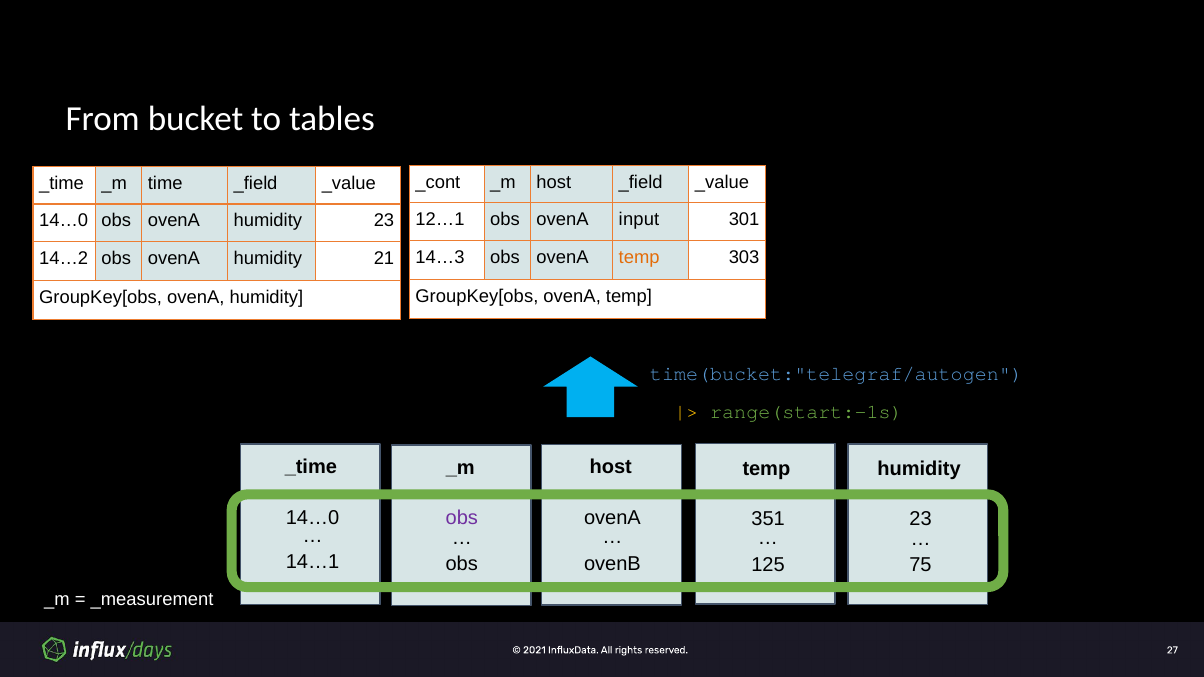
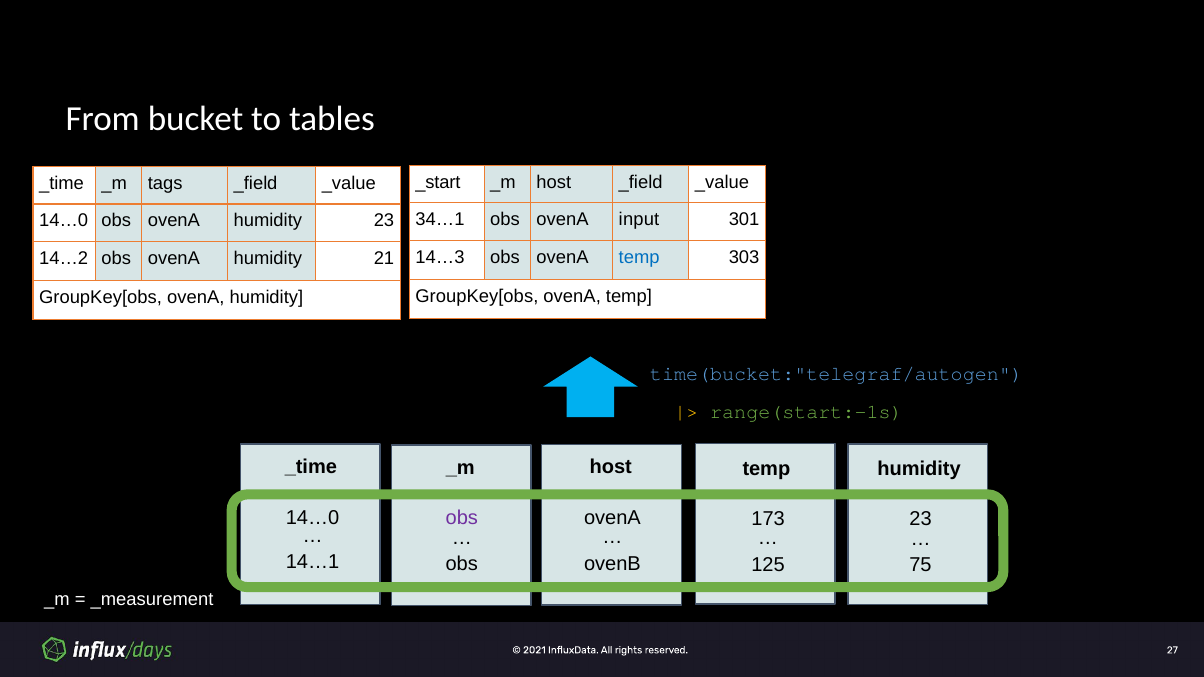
_cont: _cont -> _start (438, 182)
time: time -> tags (165, 183)
12…1: 12…1 -> 34…1 (440, 220)
temp colour: orange -> blue (639, 257)
351: 351 -> 173 (768, 519)
